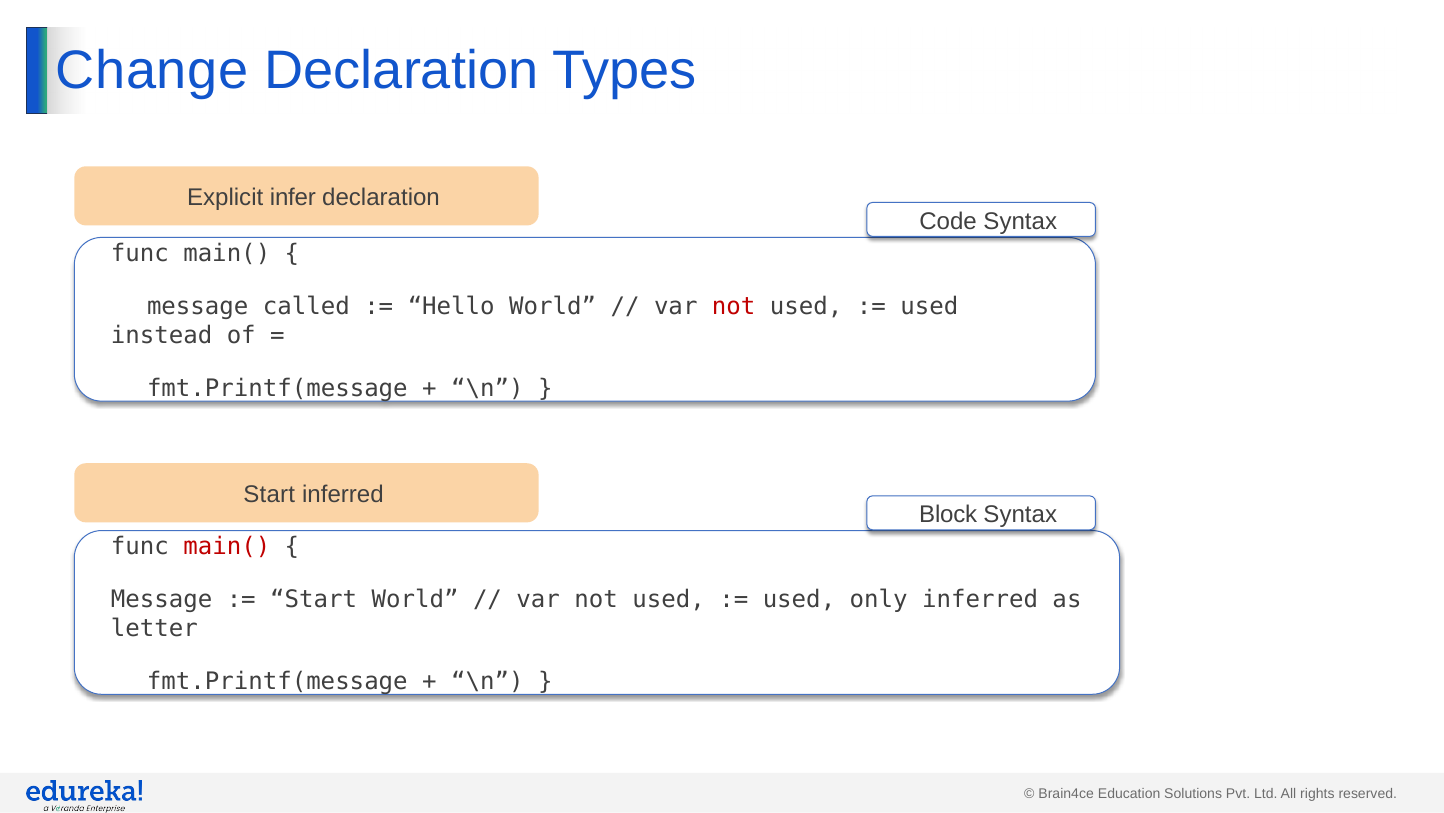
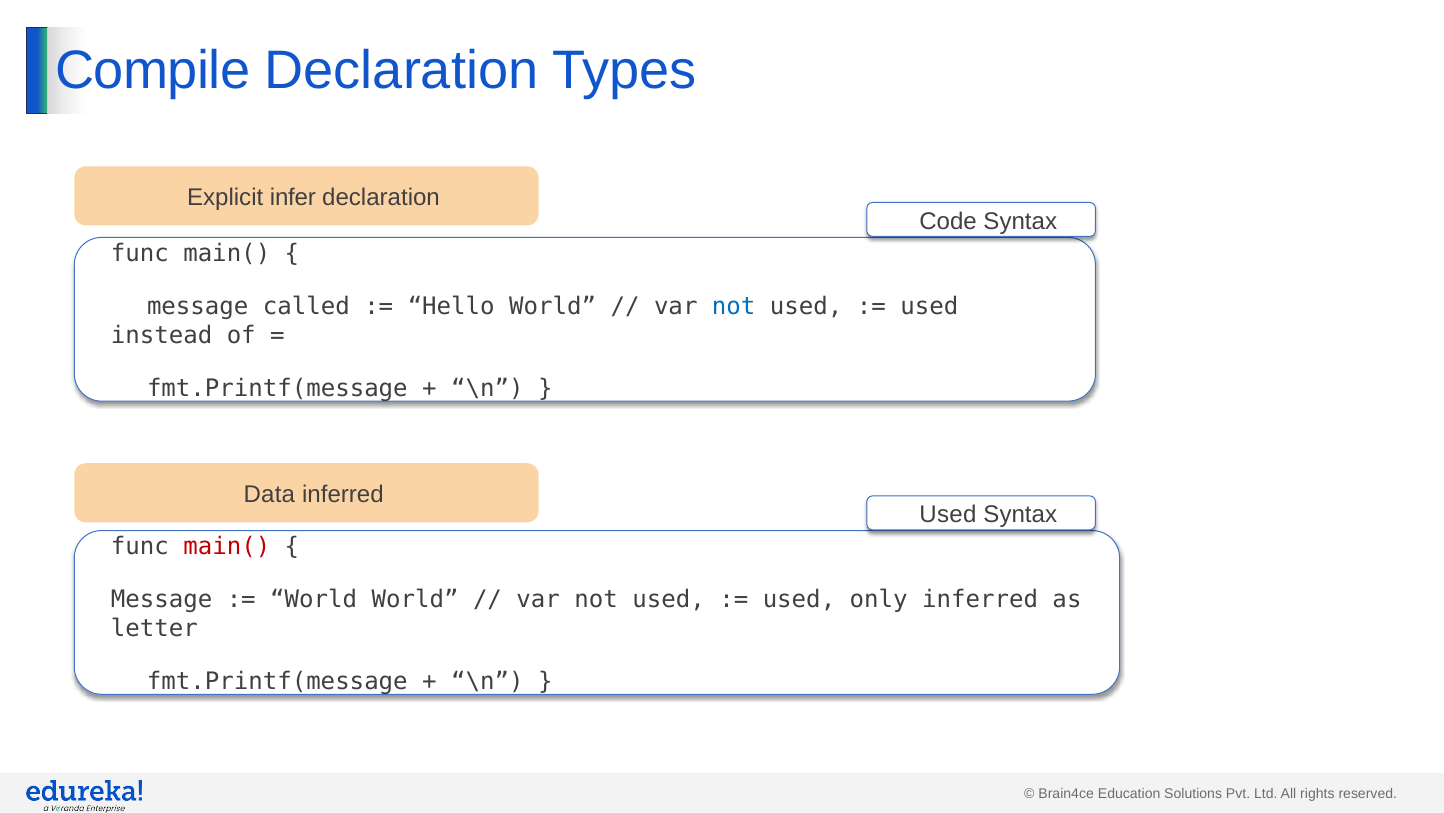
Change: Change -> Compile (153, 70)
not colour: red -> blue (734, 306)
Start: Start -> Data (269, 494)
Block: Block -> Used (948, 514)
Start: Start -> World (314, 599)
